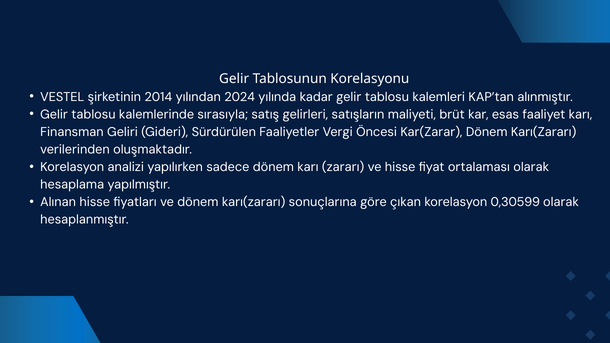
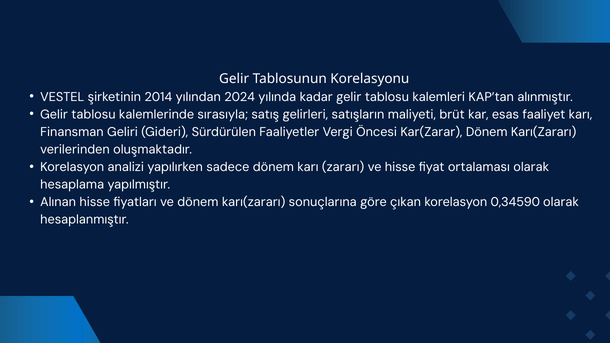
0,30599: 0,30599 -> 0,34590 (515, 202)
